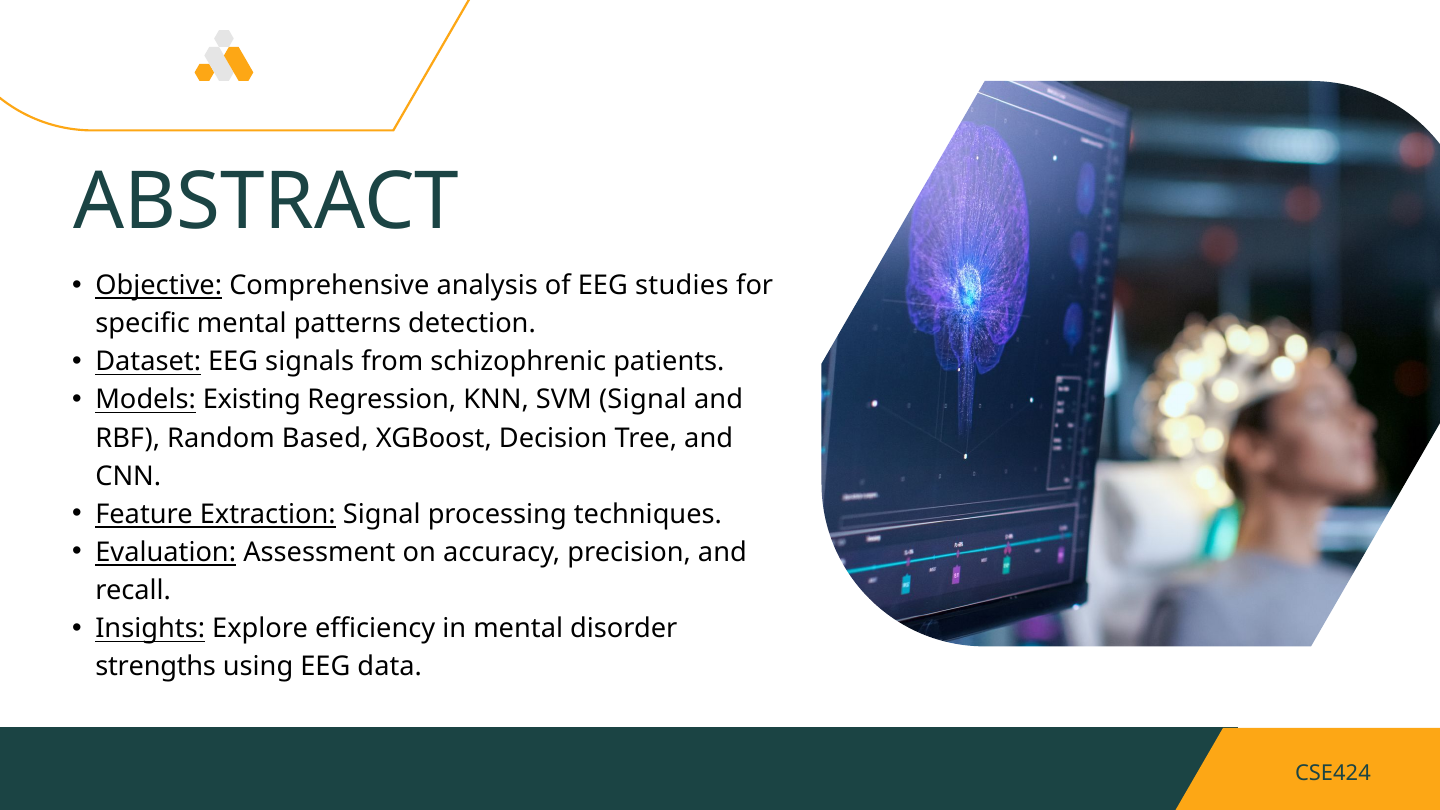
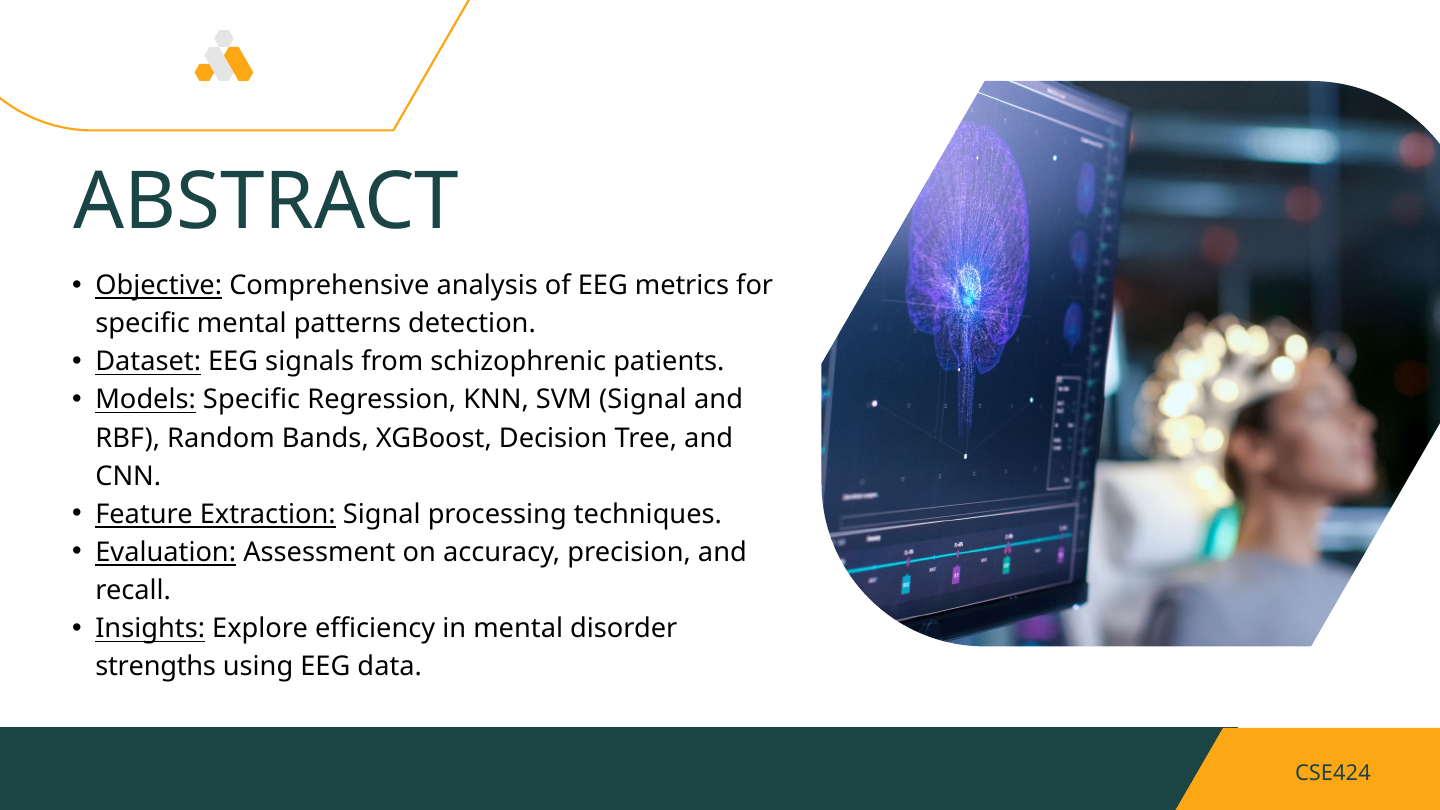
studies: studies -> metrics (682, 286)
Models Existing: Existing -> Specific (252, 400)
Based: Based -> Bands (325, 438)
